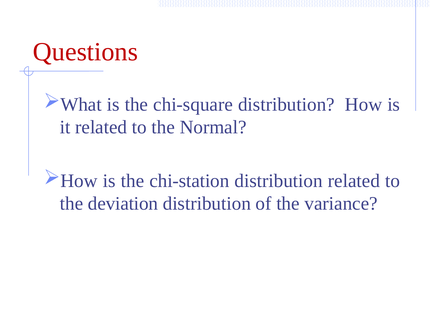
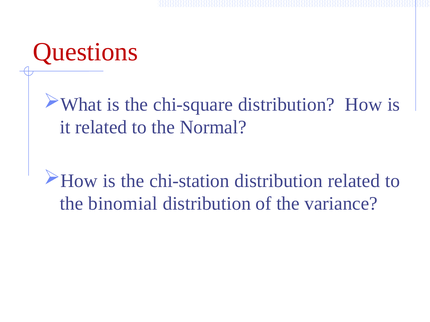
deviation: deviation -> binomial (123, 204)
